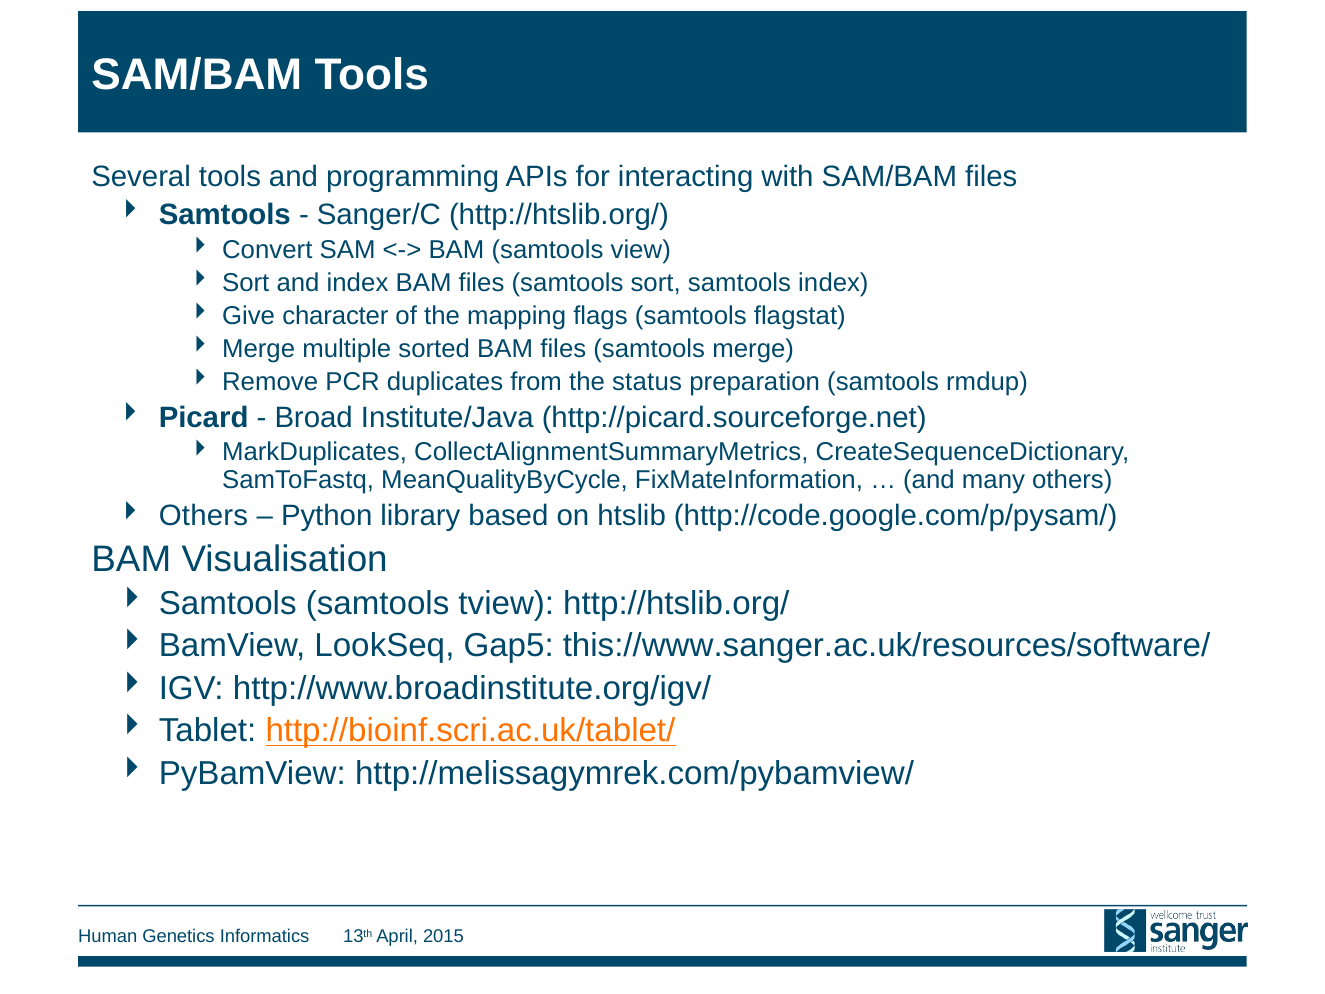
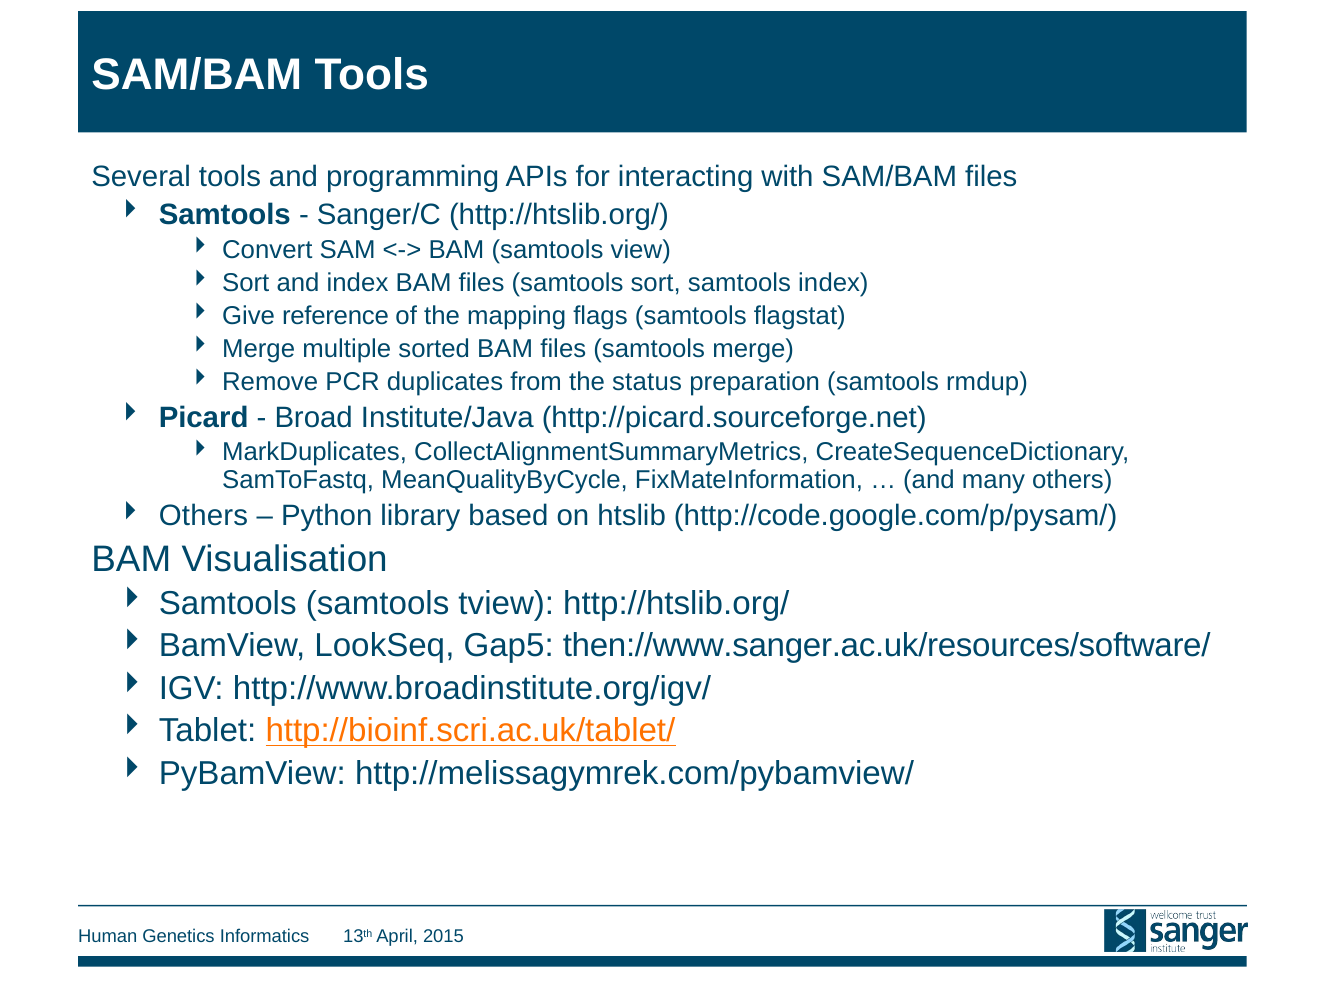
character: character -> reference (335, 316)
this://www.sanger.ac.uk/resources/software/: this://www.sanger.ac.uk/resources/software/ -> then://www.sanger.ac.uk/resources/software/ (887, 646)
